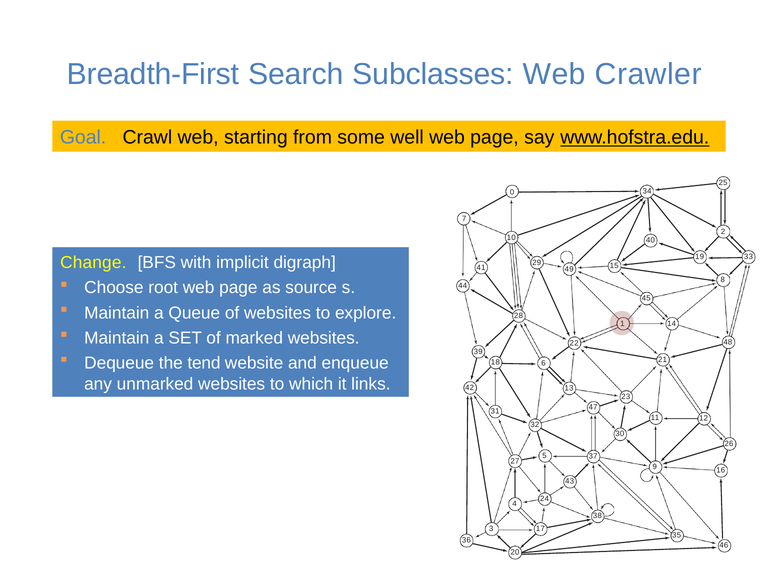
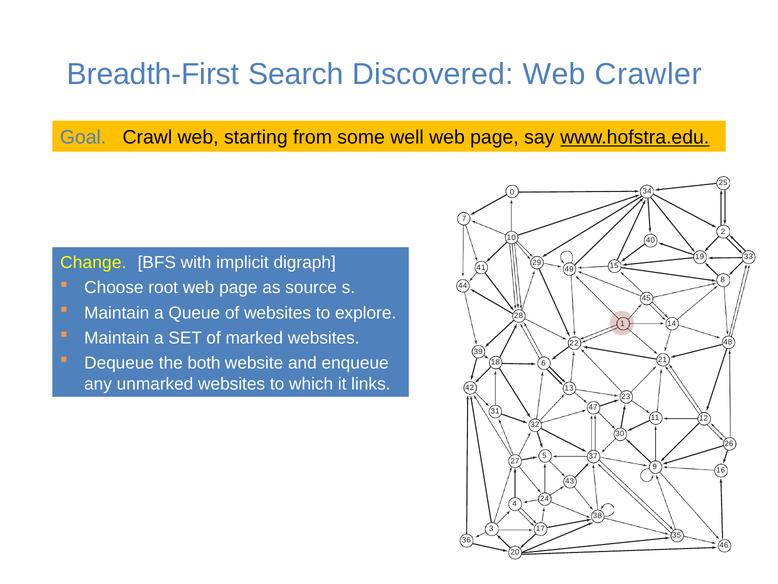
Subclasses: Subclasses -> Discovered (433, 74)
tend: tend -> both (204, 363)
